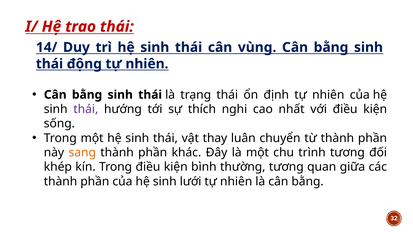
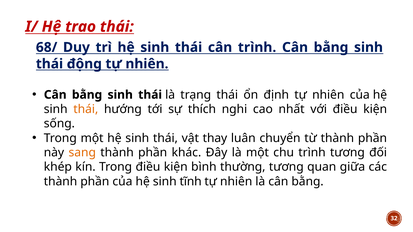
14/: 14/ -> 68/ (47, 47)
cân vùng: vùng -> trình (257, 47)
thái colour: purple -> orange (86, 109)
lưới: lưới -> tĩnh (191, 182)
